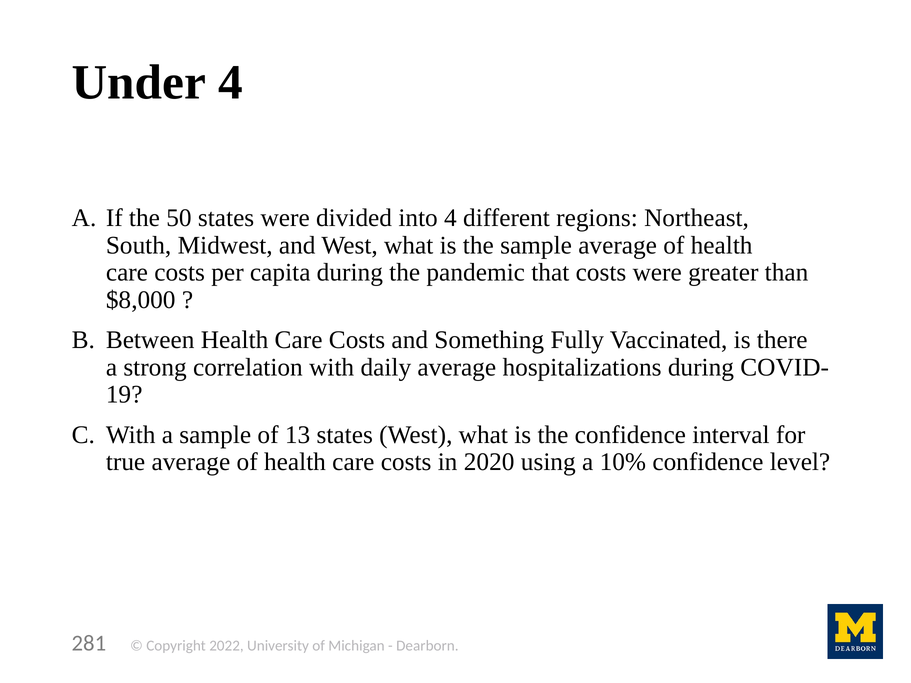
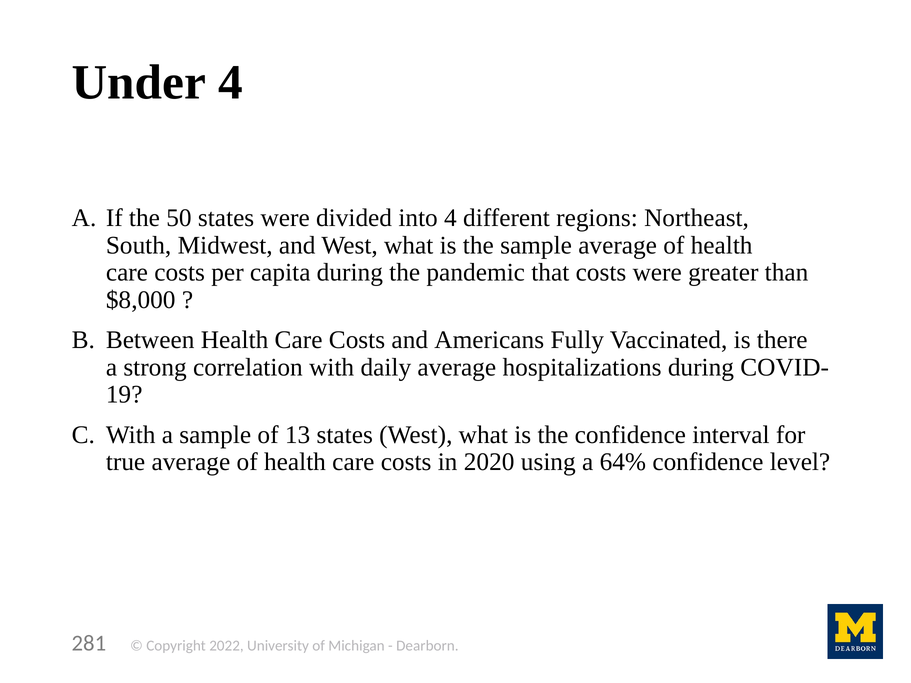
Something: Something -> Americans (489, 340)
10%: 10% -> 64% (623, 462)
